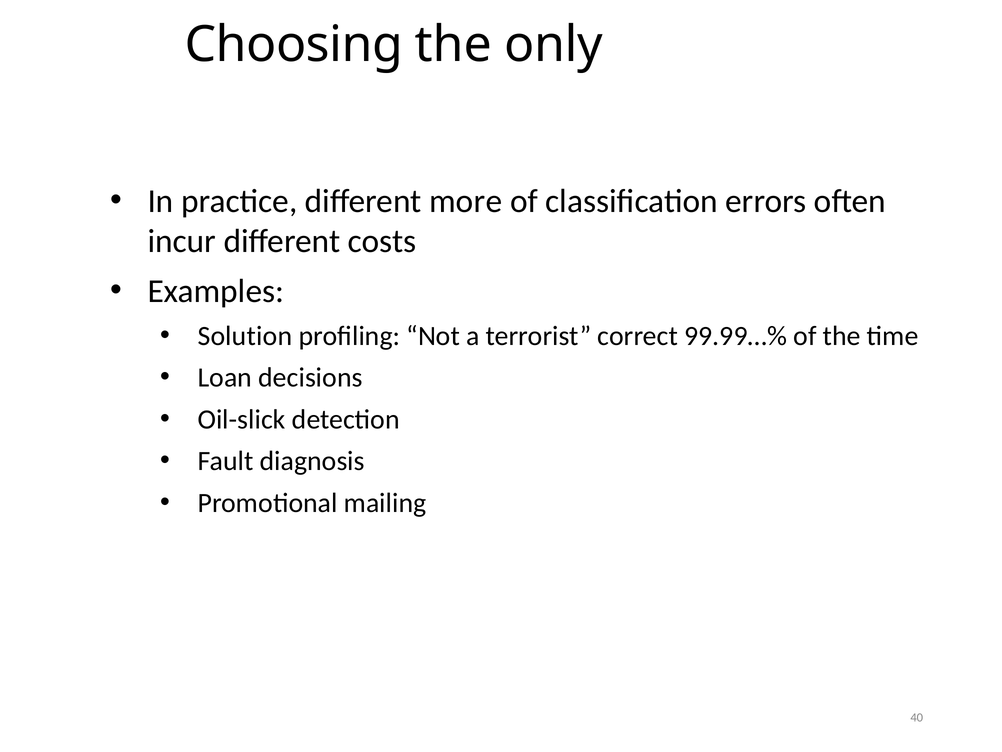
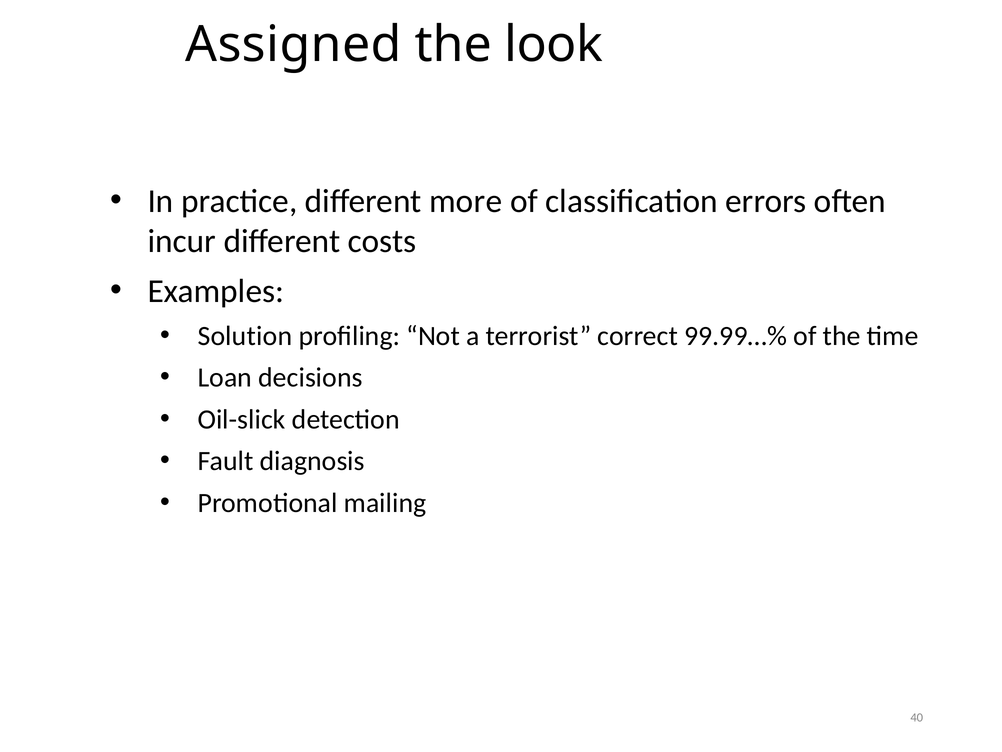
Choosing: Choosing -> Assigned (293, 45)
only: only -> look (554, 45)
